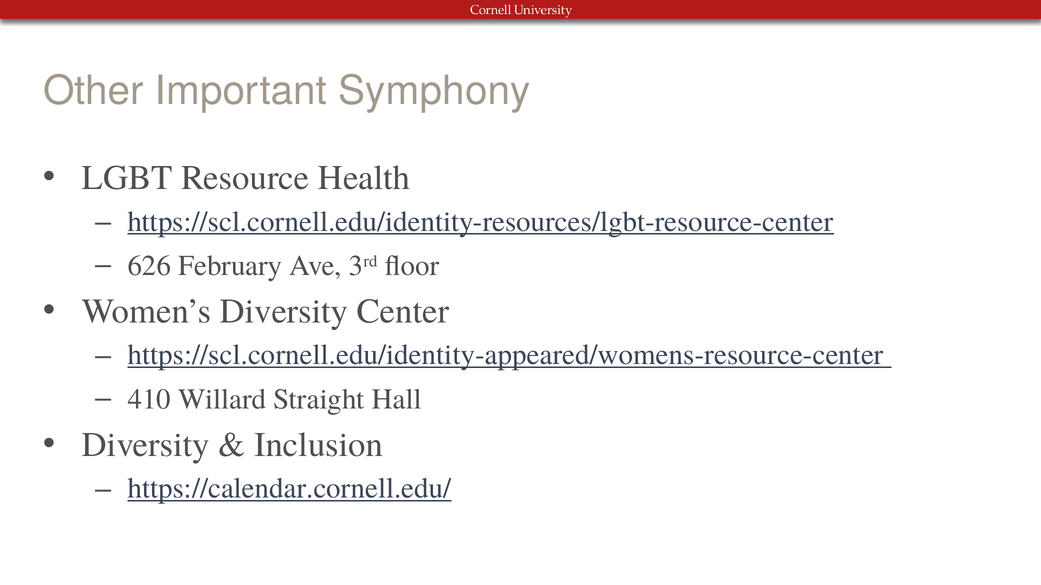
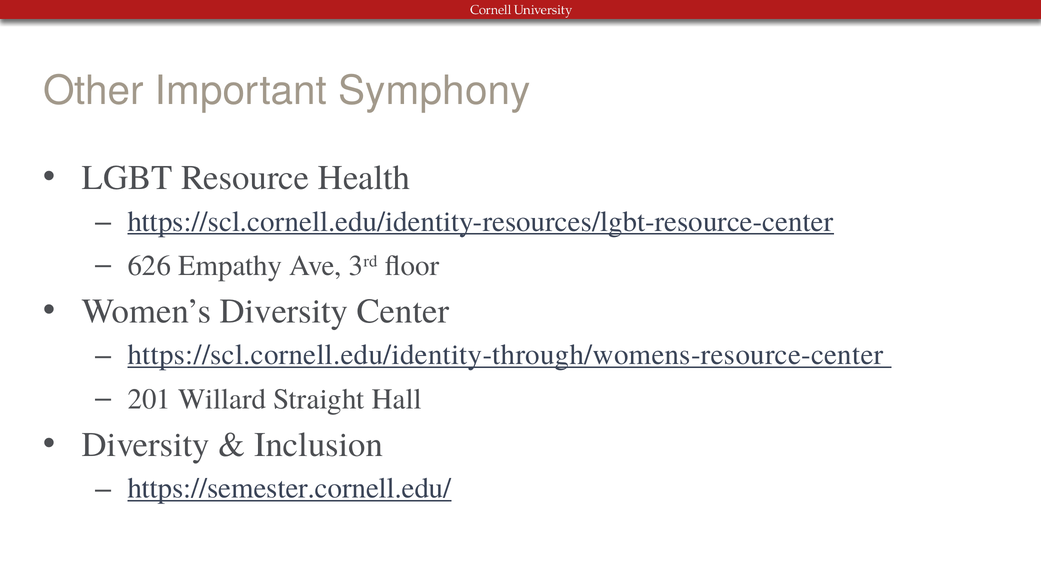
February: February -> Empathy (230, 266)
https://scl.cornell.edu/identity-appeared/womens-resource-center: https://scl.cornell.edu/identity-appeared/womens-resource-center -> https://scl.cornell.edu/identity-through/womens-resource-center (505, 355)
410: 410 -> 201 (149, 400)
https://calendar.cornell.edu/: https://calendar.cornell.edu/ -> https://semester.cornell.edu/ (289, 489)
